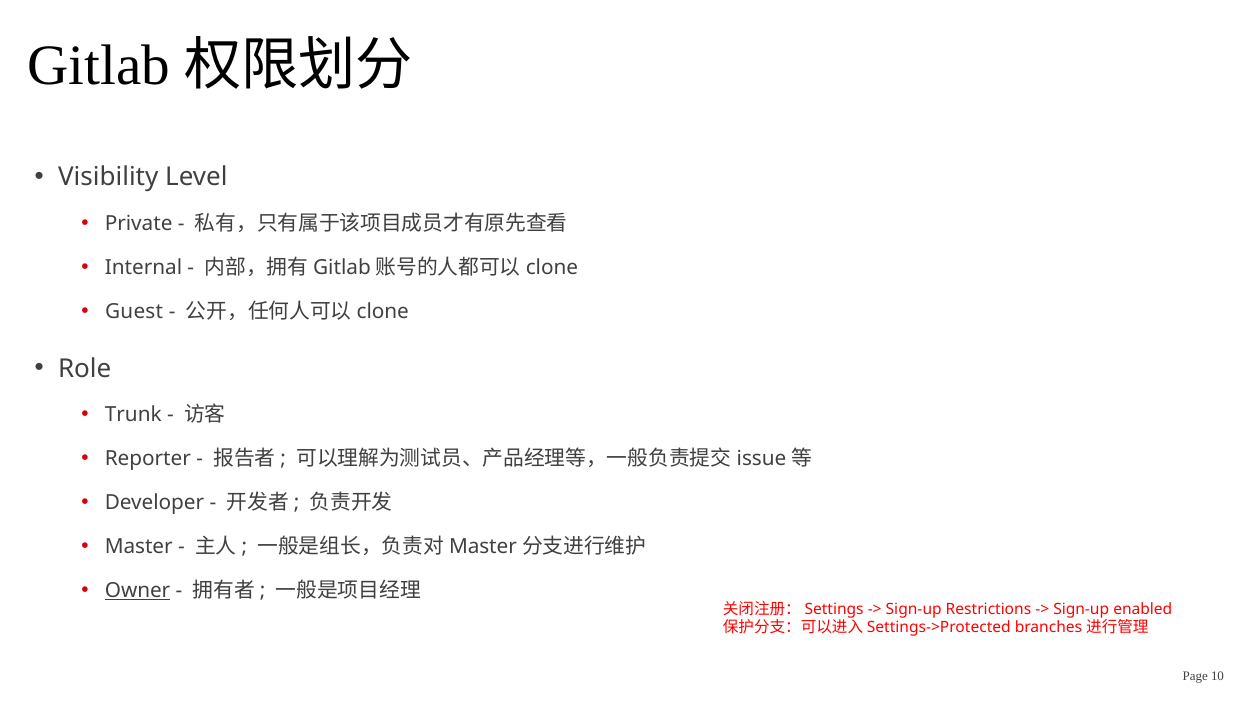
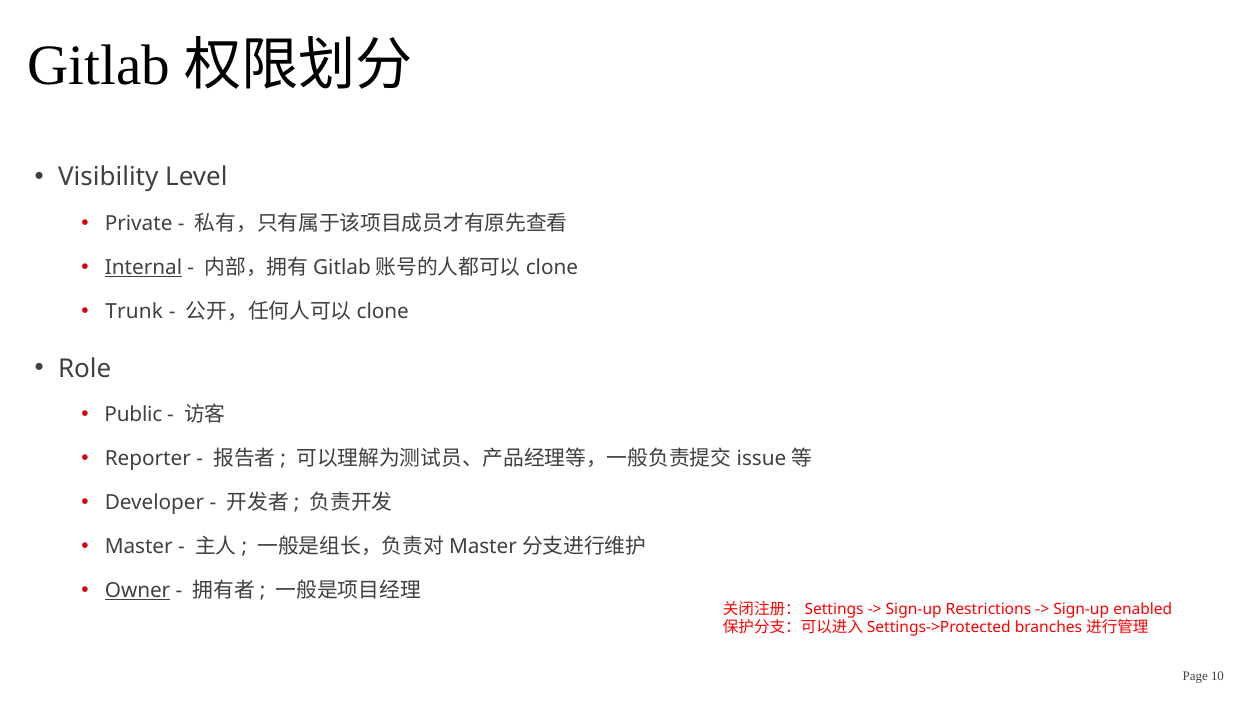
Internal underline: none -> present (144, 268)
Guest: Guest -> Trunk (134, 312)
Trunk: Trunk -> Public (133, 415)
